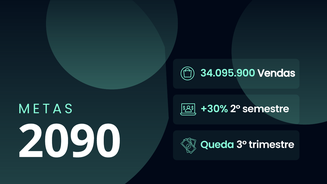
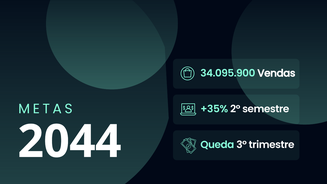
+30%: +30% -> +35% (214, 109)
2090: 2090 -> 2044 (70, 142)
